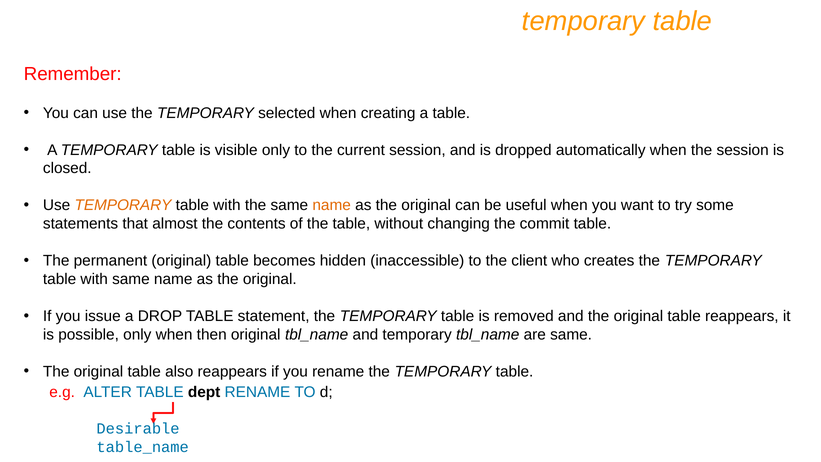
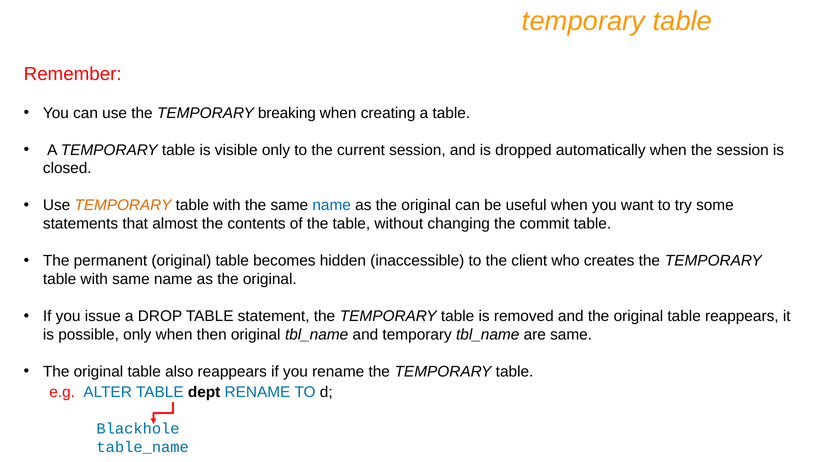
selected: selected -> breaking (287, 113)
name colour: orange -> blue (332, 205)
Desirable: Desirable -> Blackhole (138, 428)
